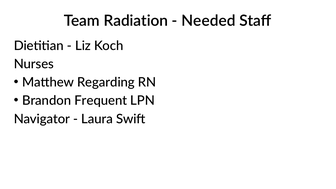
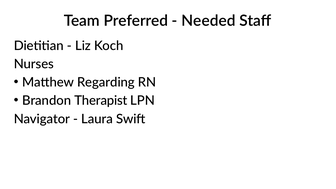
Radiation: Radiation -> Preferred (136, 21)
Frequent: Frequent -> Therapist (101, 101)
